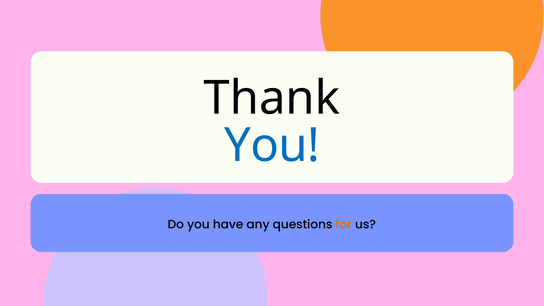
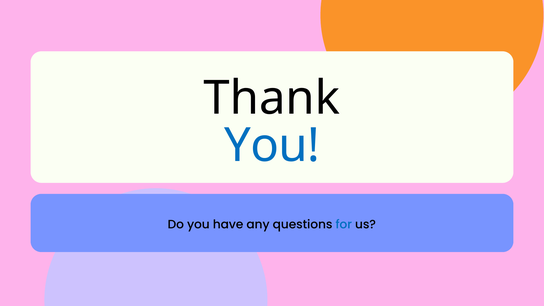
for colour: orange -> blue (344, 224)
